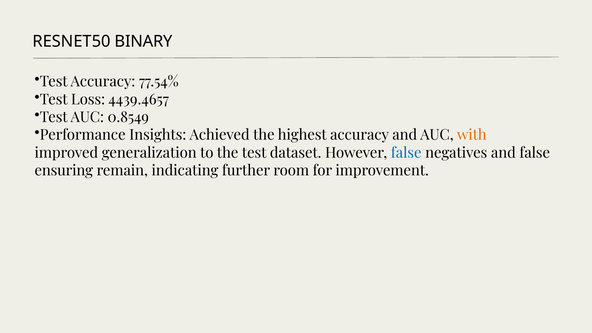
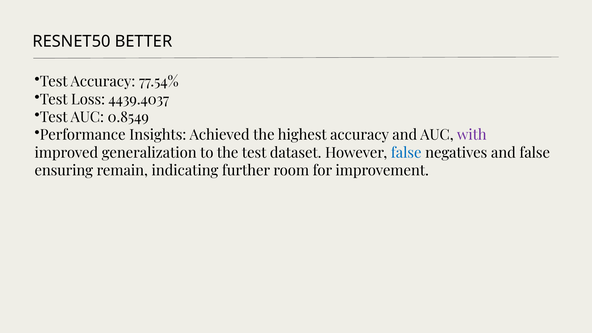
BINARY: BINARY -> BETTER (143, 42)
4439.4657: 4439.4657 -> 4439.4037 (139, 100)
with colour: orange -> purple (472, 135)
